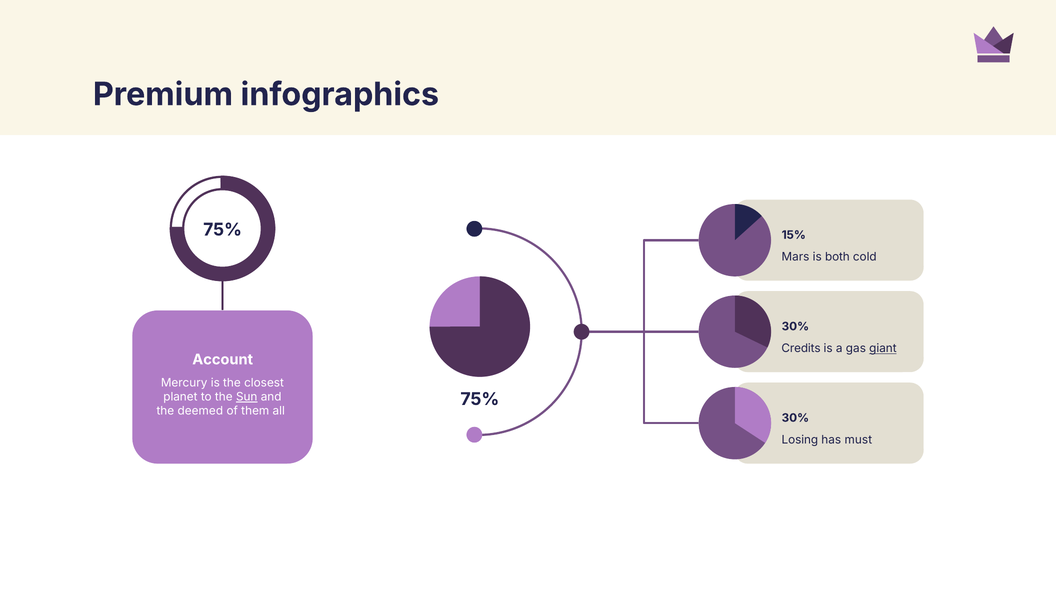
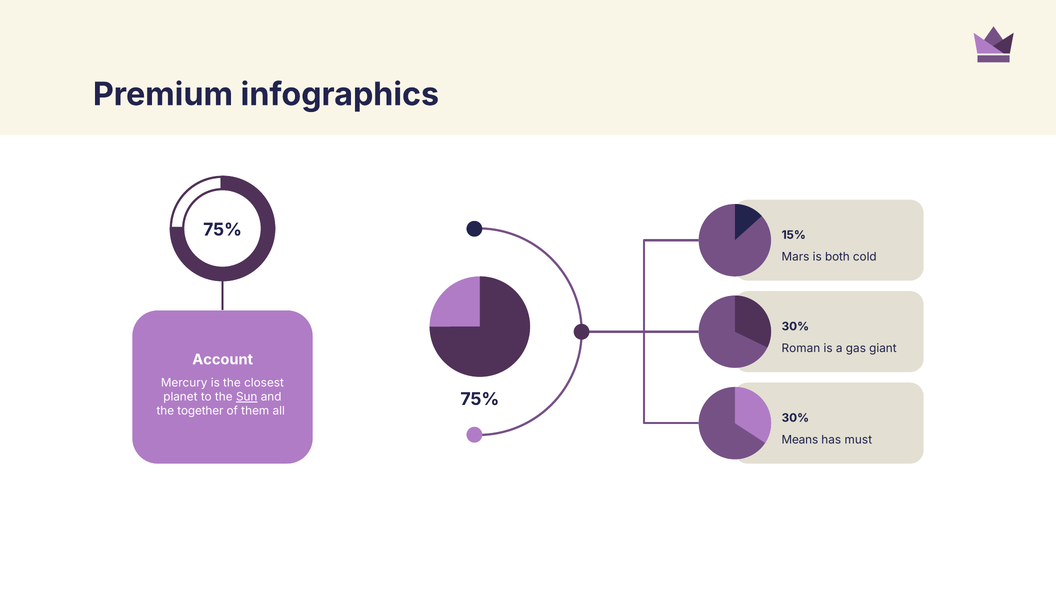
Credits: Credits -> Roman (801, 349)
giant underline: present -> none (883, 349)
deemed: deemed -> together (200, 411)
Losing: Losing -> Means (800, 440)
